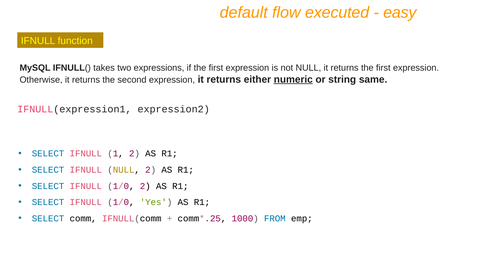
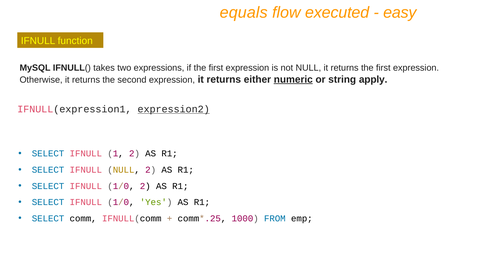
default: default -> equals (244, 12)
same: same -> apply (373, 79)
expression2 underline: none -> present (174, 109)
